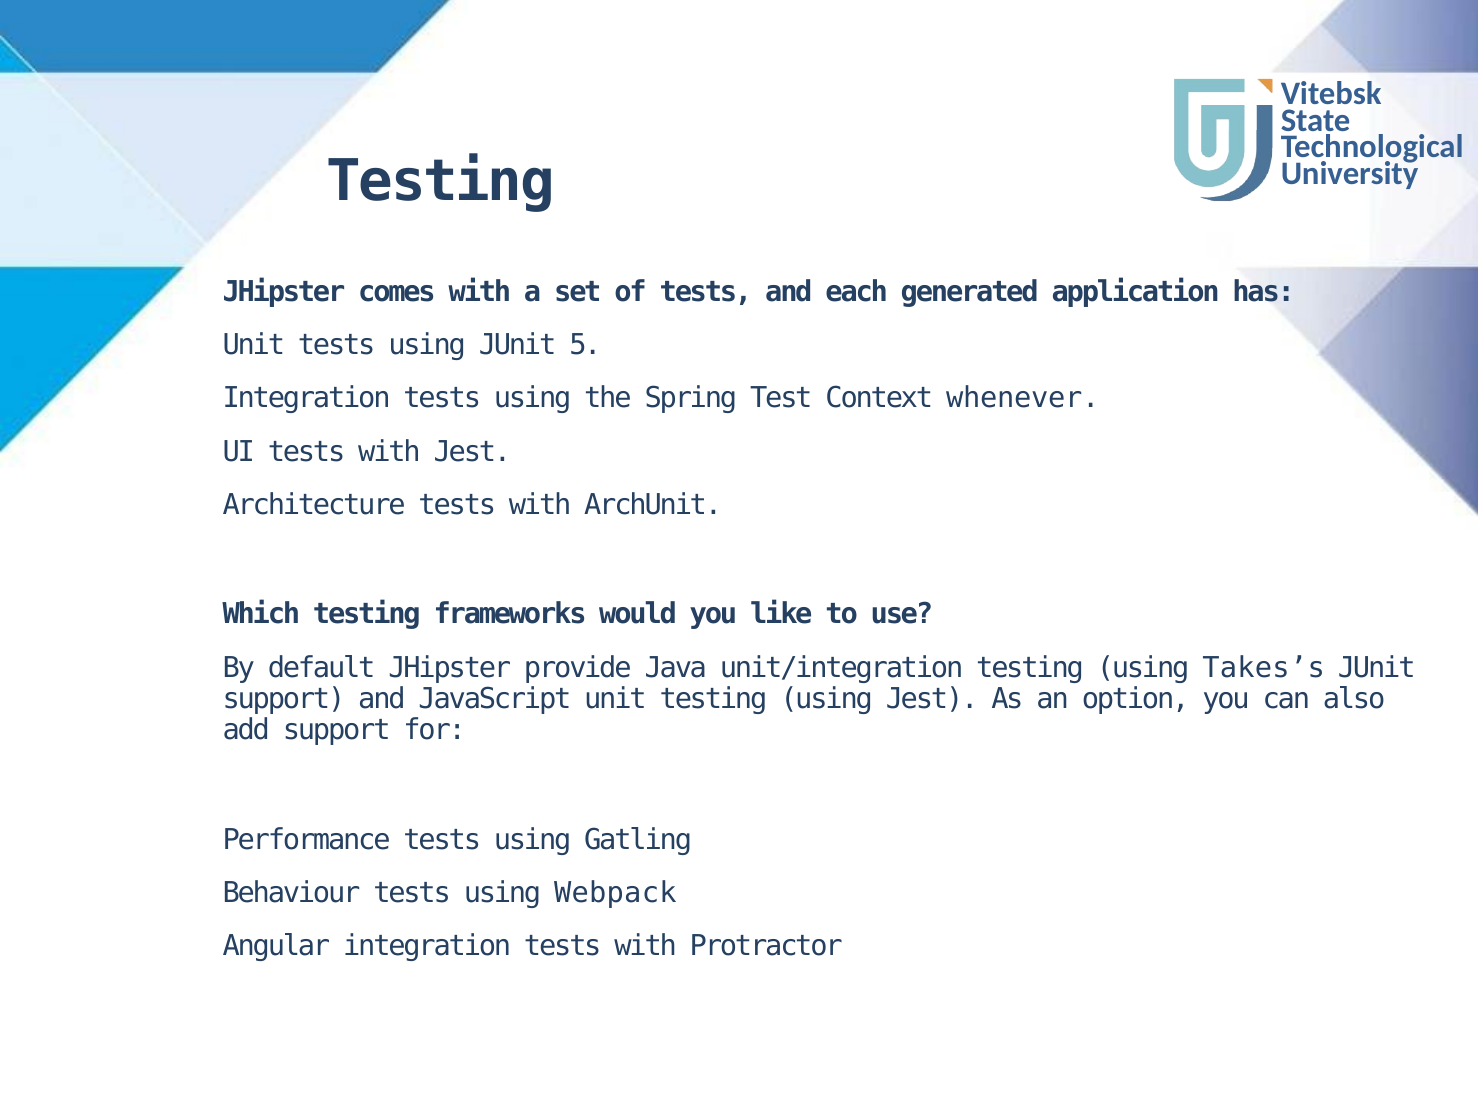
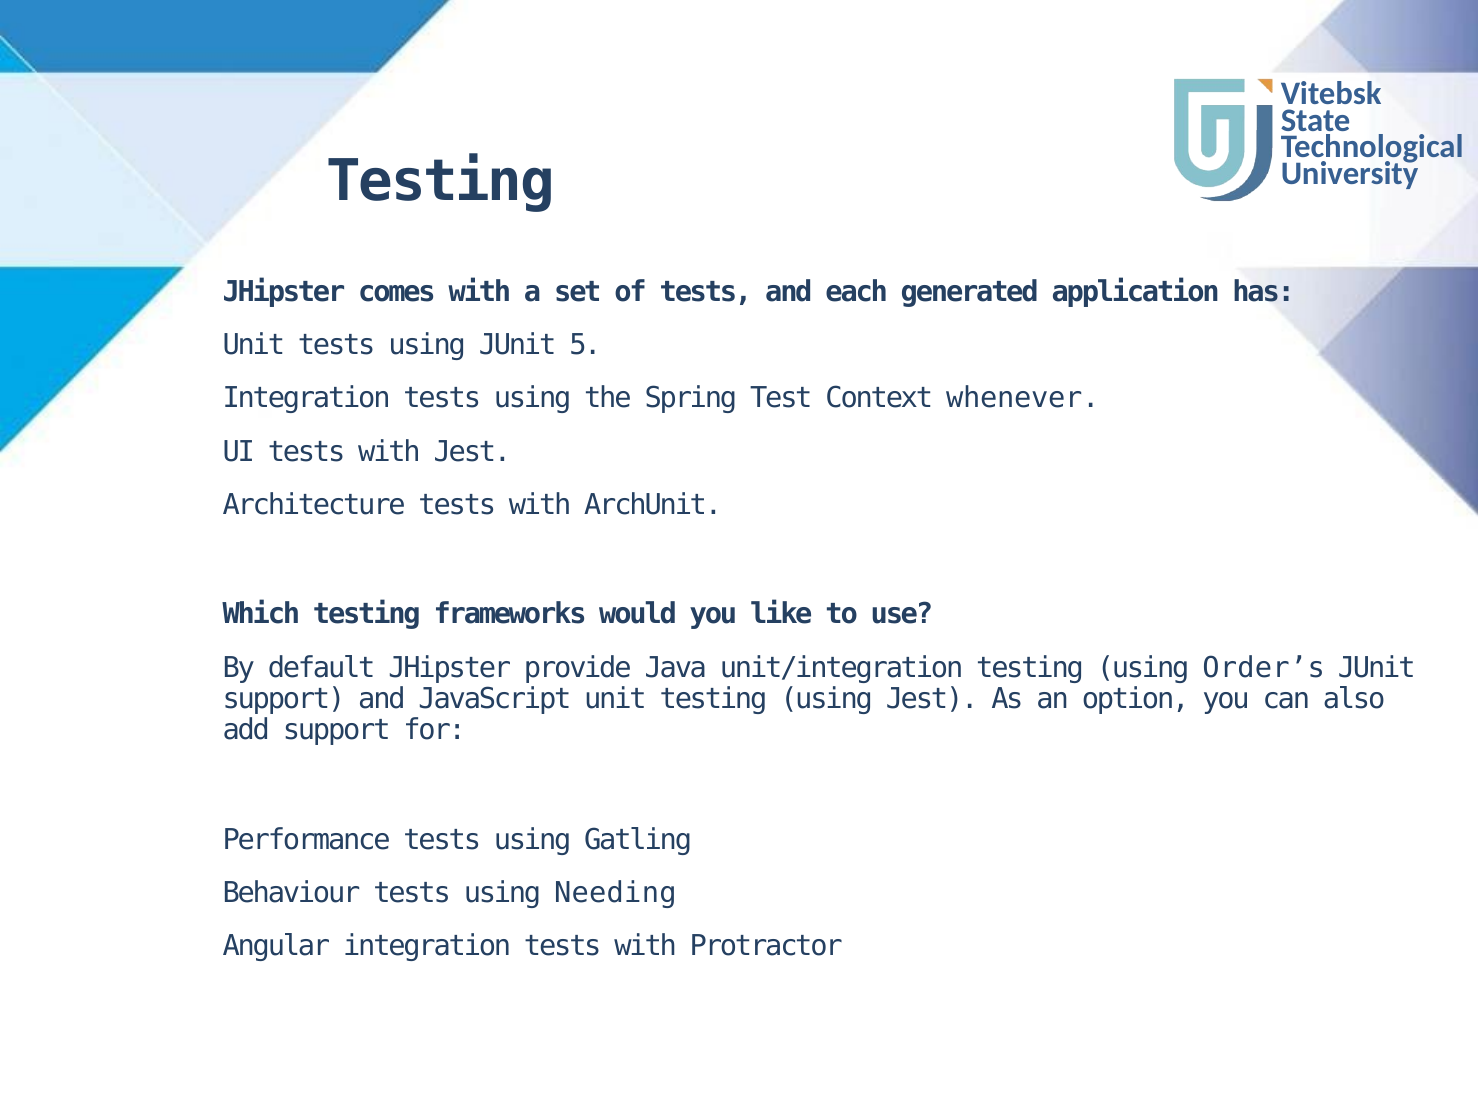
Takes’s: Takes’s -> Order’s (1264, 668)
Webpack: Webpack -> Needing (615, 893)
